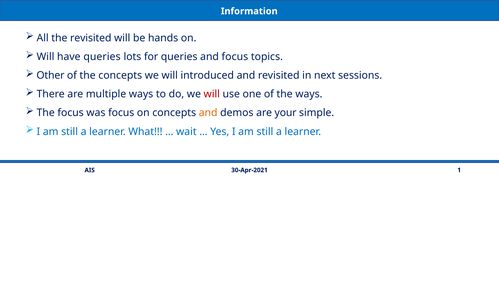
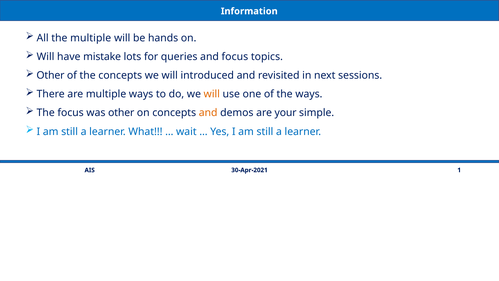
the revisited: revisited -> multiple (91, 38)
have queries: queries -> mistake (102, 57)
will colour: red -> orange (212, 94)
was focus: focus -> other (121, 113)
